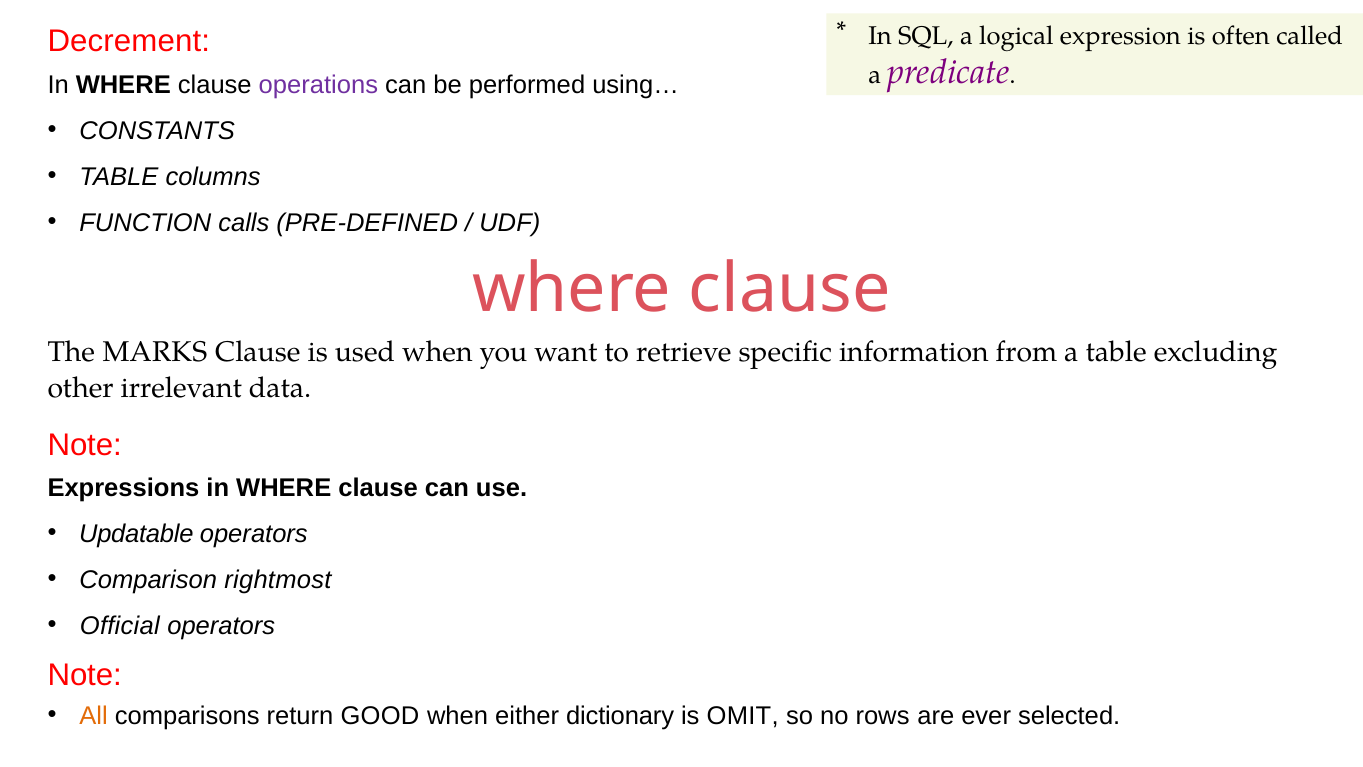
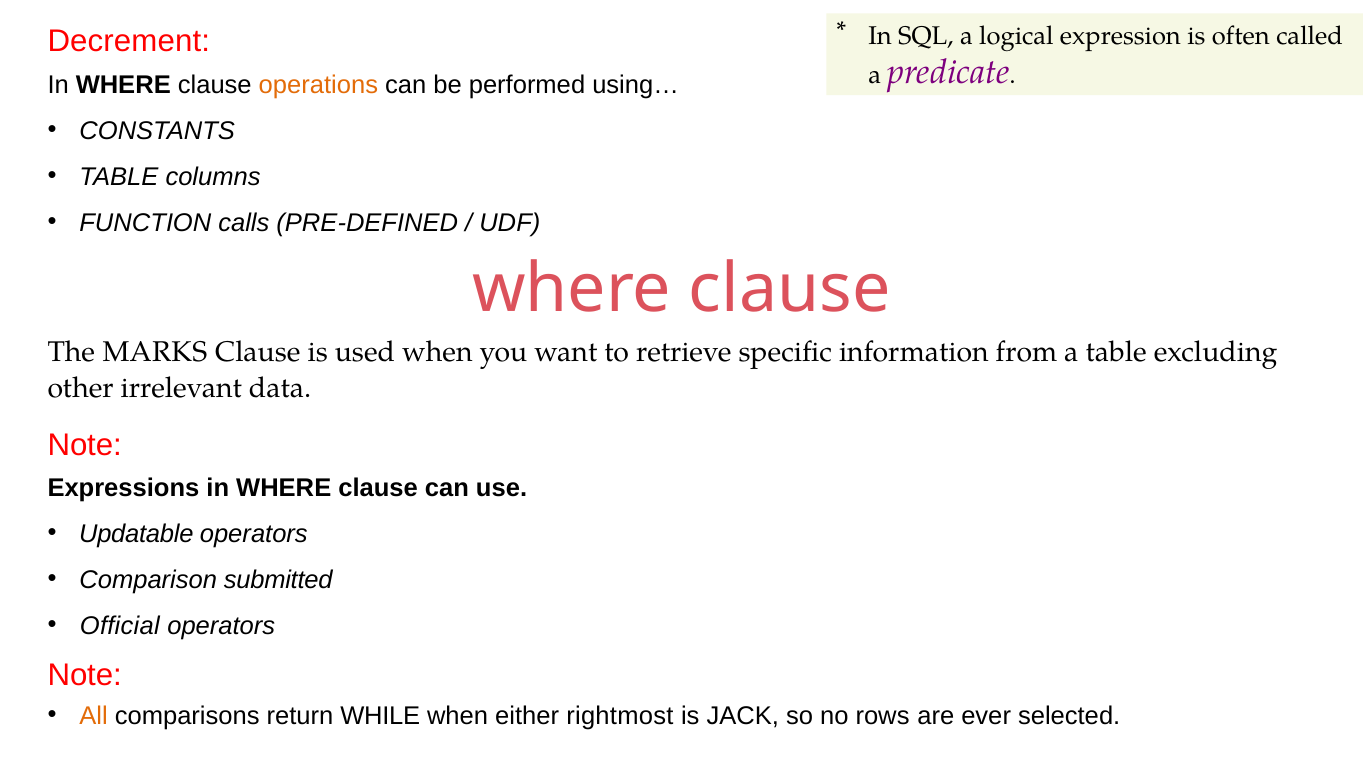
operations colour: purple -> orange (318, 85)
rightmost: rightmost -> submitted (278, 580)
GOOD: GOOD -> WHILE (380, 715)
dictionary: dictionary -> rightmost (620, 715)
OMIT: OMIT -> JACK (743, 715)
